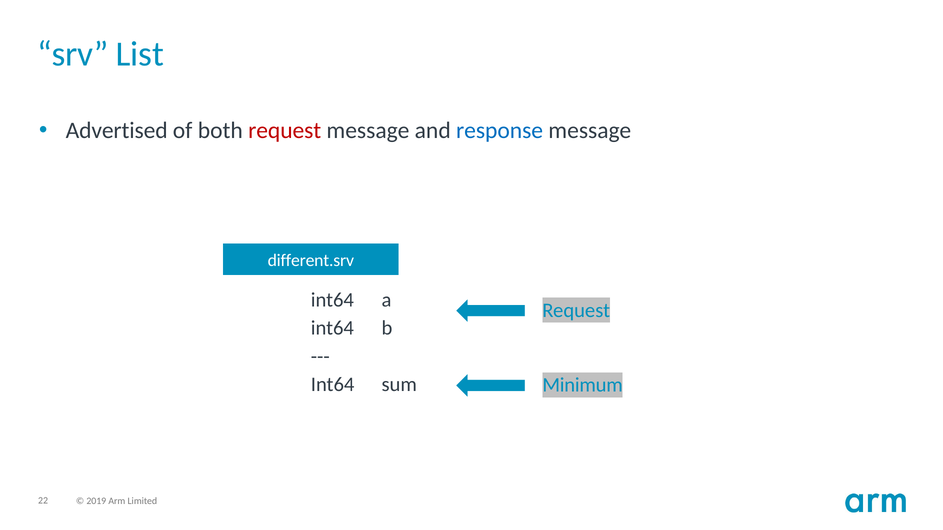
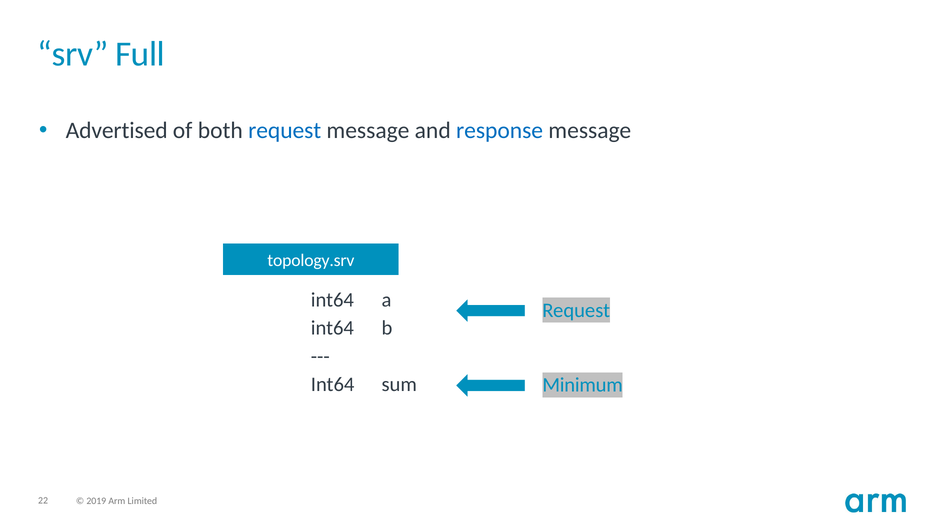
List: List -> Full (140, 54)
request colour: red -> blue (285, 131)
different.srv: different.srv -> topology.srv (311, 261)
